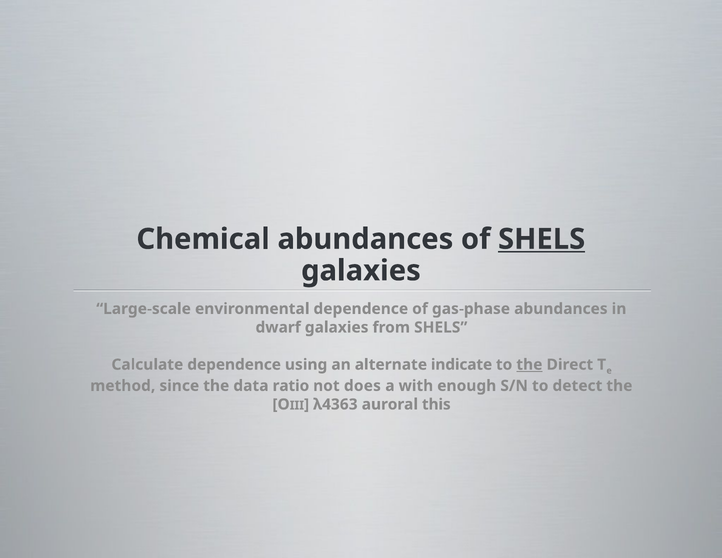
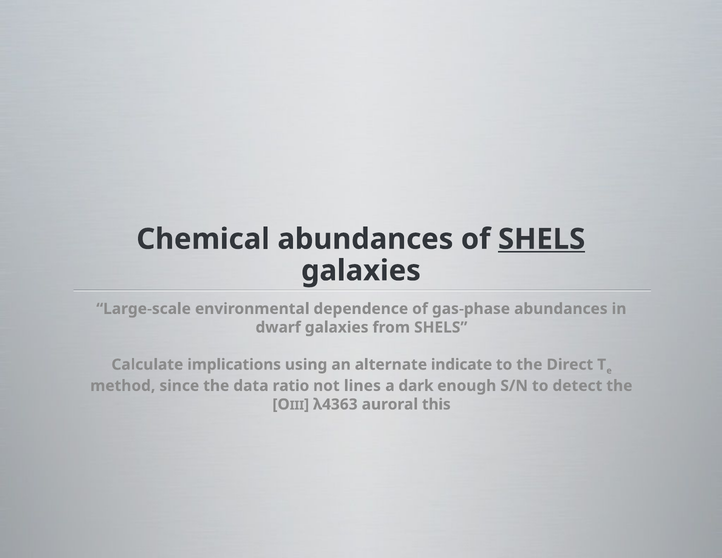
Calculate dependence: dependence -> implications (234, 365)
the underline: present -> none (529, 365)
does: does -> lines (362, 386)
with: with -> dark (416, 386)
